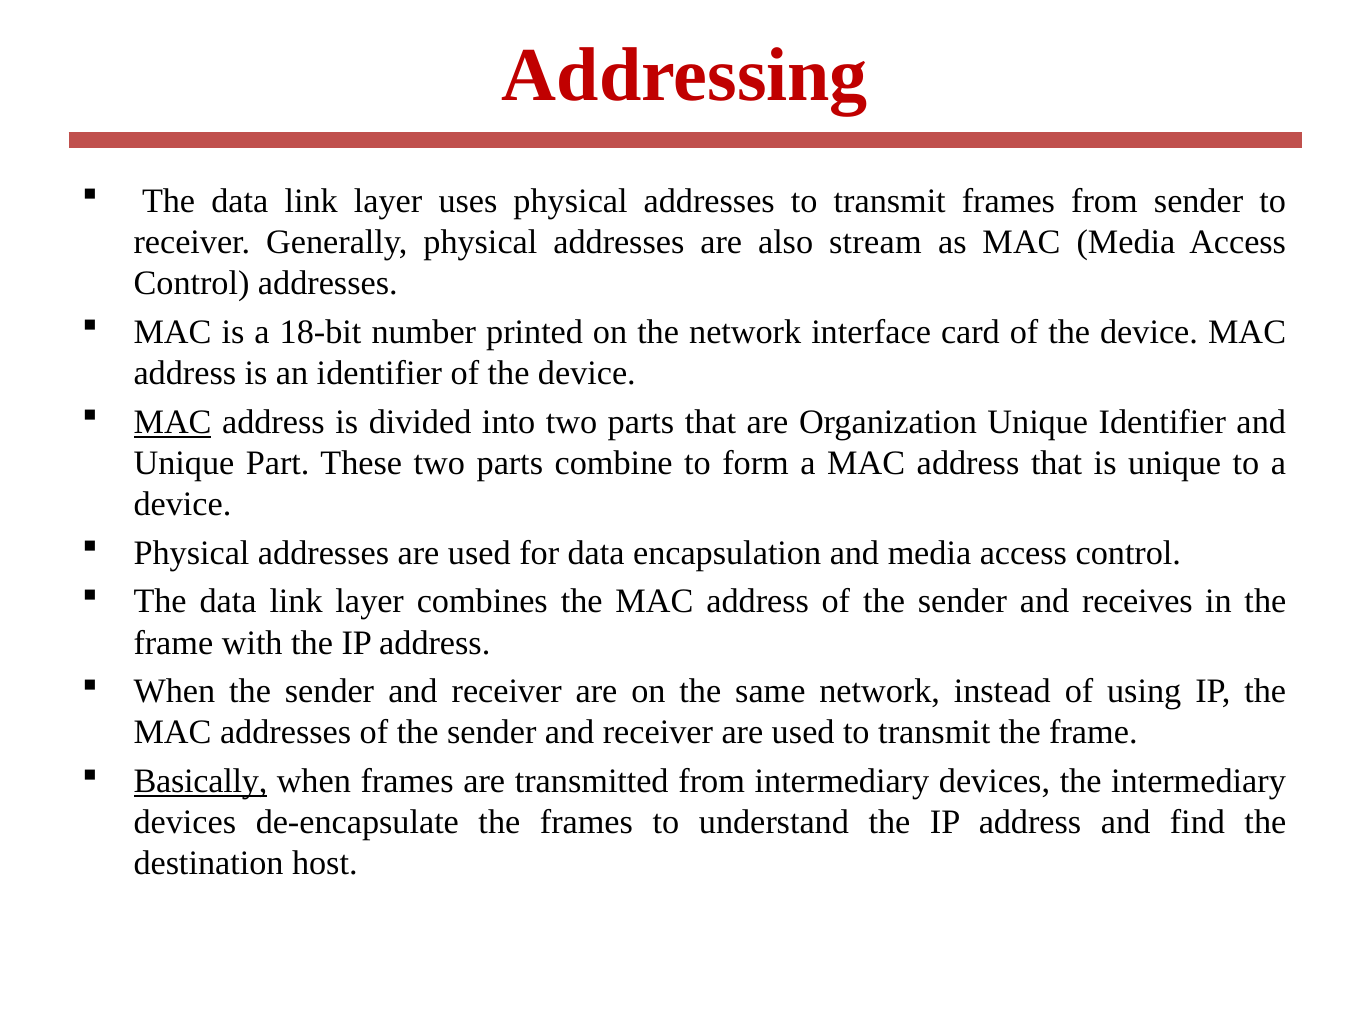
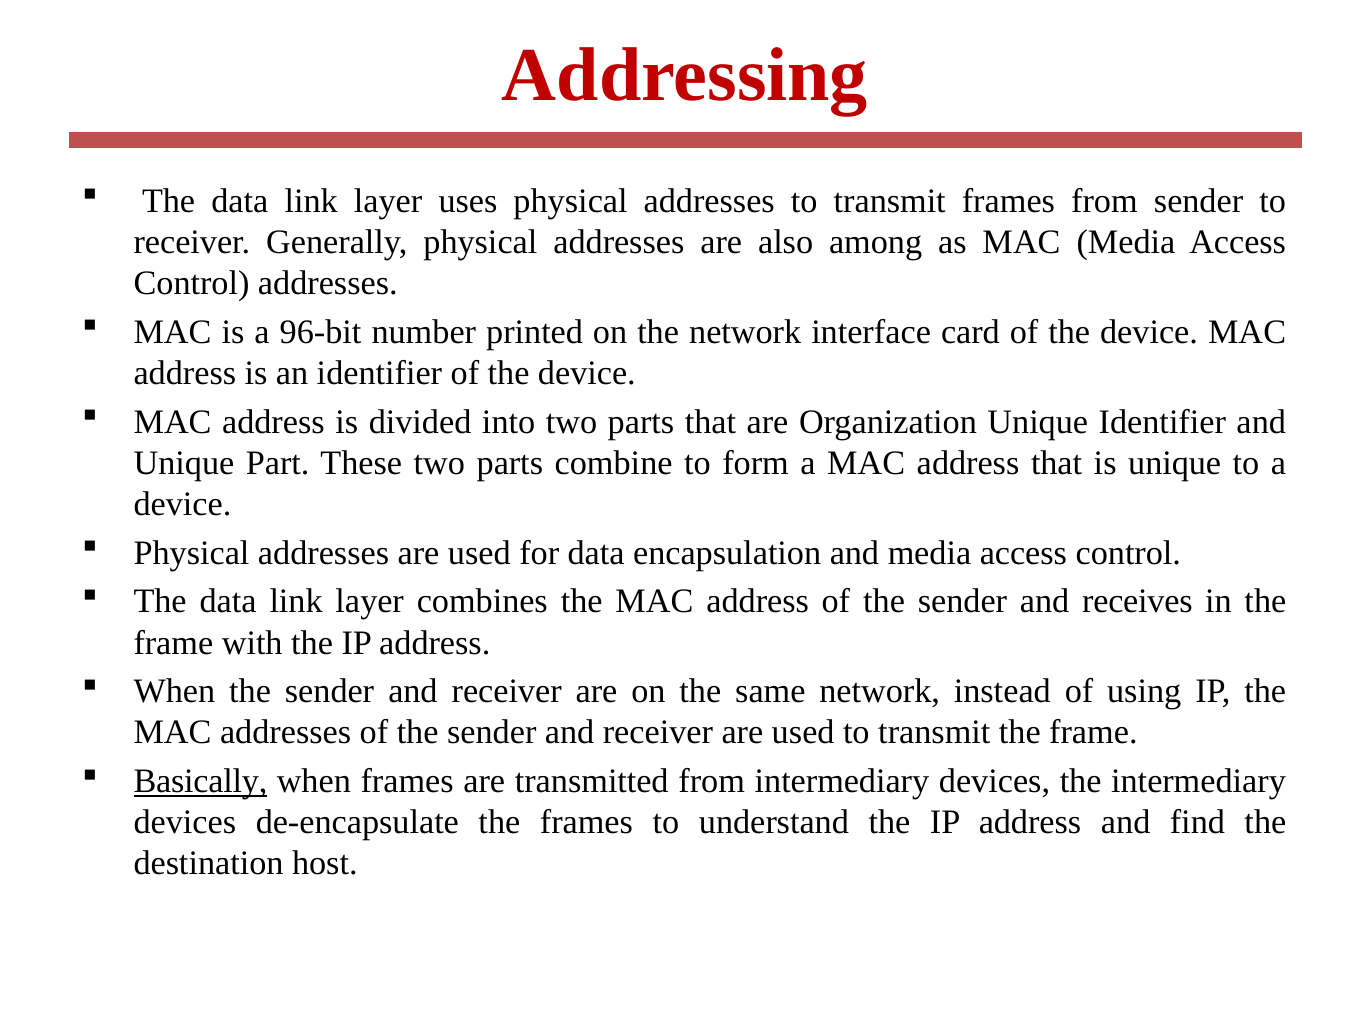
stream: stream -> among (876, 242)
18-bit: 18-bit -> 96-bit (321, 332)
MAC underline: present -> none (173, 422)
